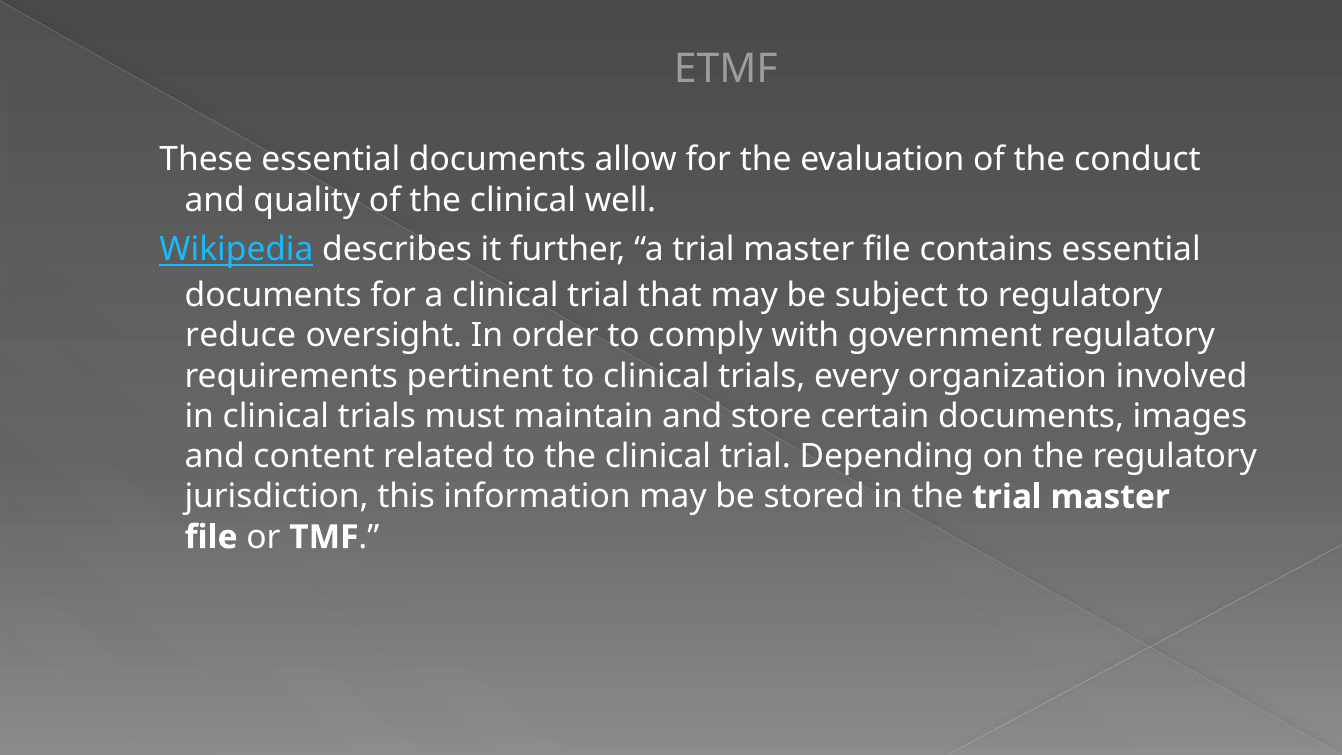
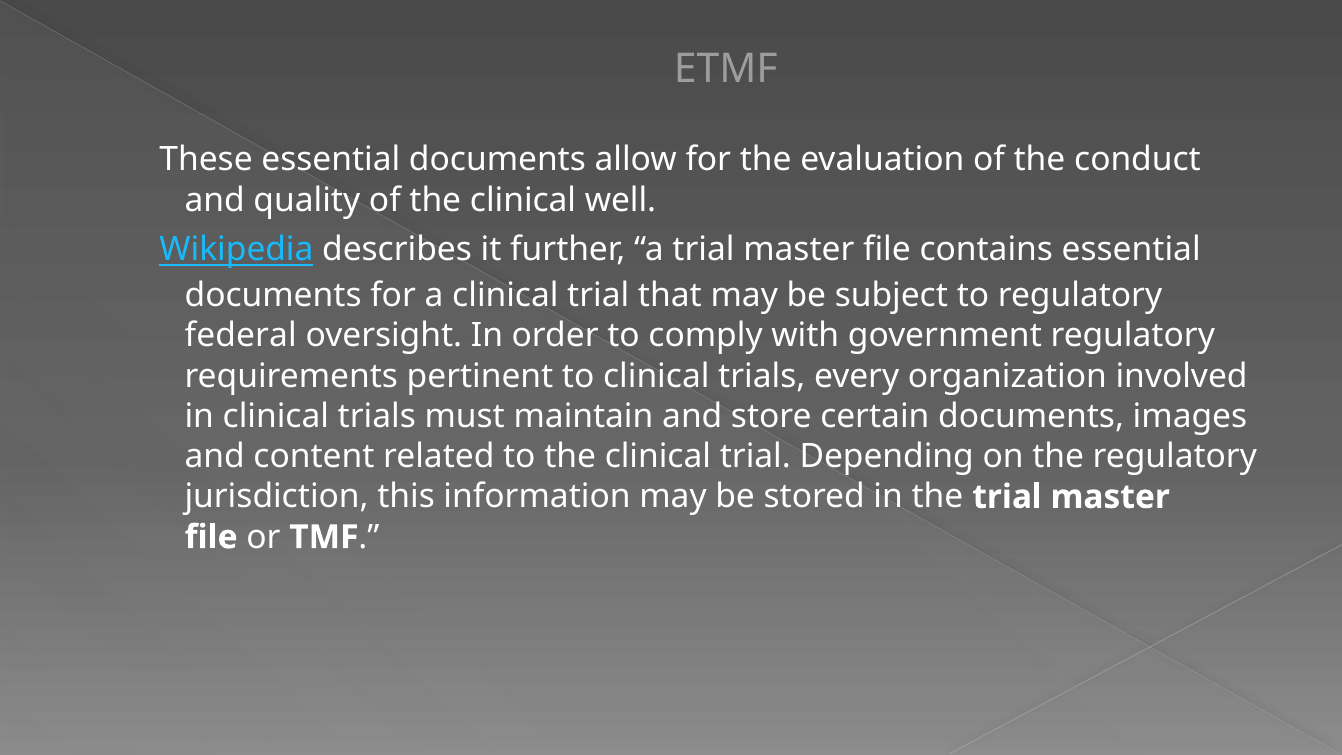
reduce: reduce -> federal (241, 336)
